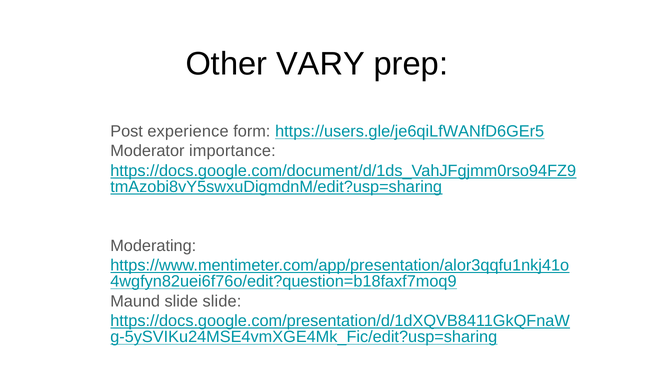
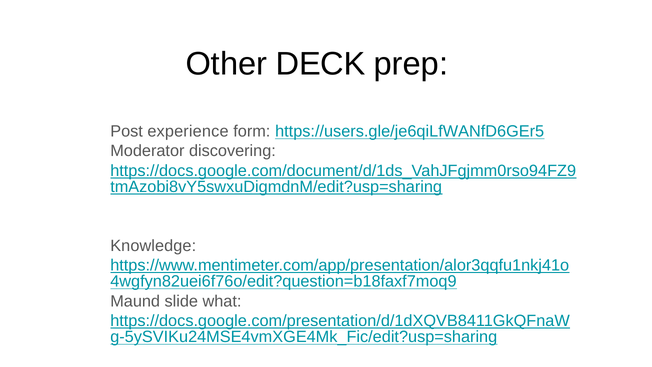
VARY: VARY -> DECK (321, 64)
importance: importance -> discovering (232, 151)
Moderating: Moderating -> Knowledge (153, 246)
slide slide: slide -> what (222, 301)
